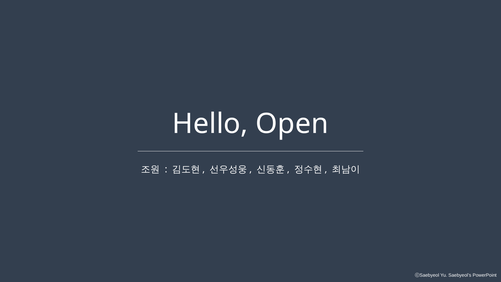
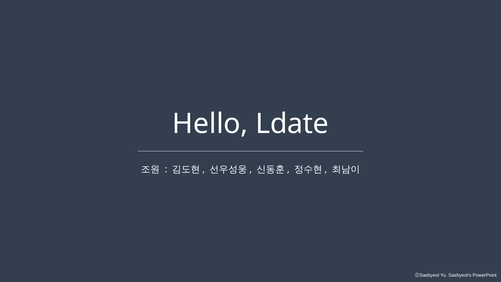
Open: Open -> Ldate (292, 124)
